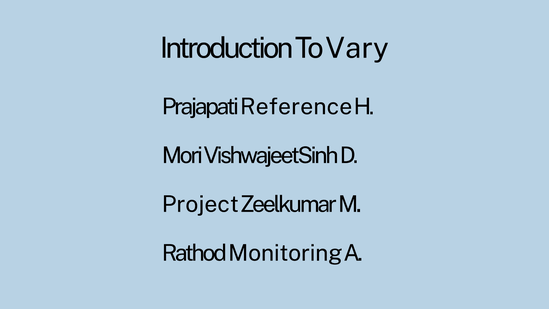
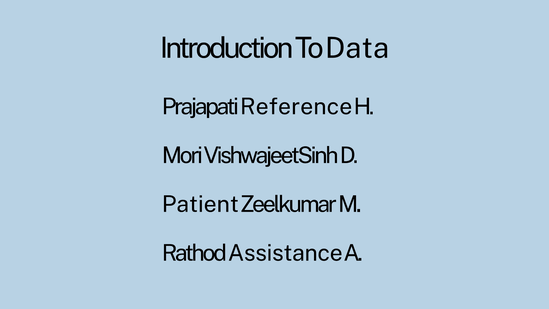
Vary: Vary -> Data (357, 48)
Project: Project -> Patient (200, 204)
Monitoring: Monitoring -> Assistance (285, 253)
